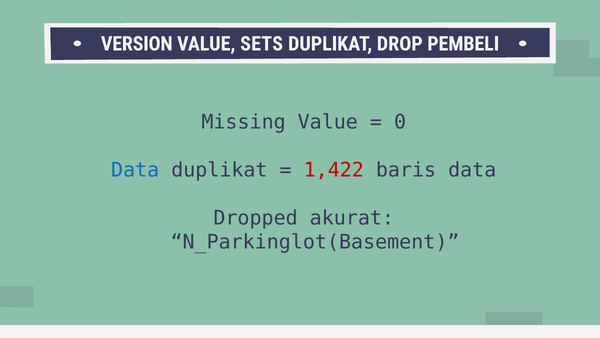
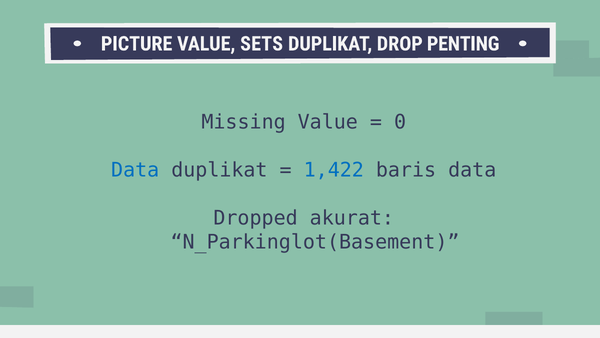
VERSION: VERSION -> PICTURE (137, 44)
PEMBELI: PEMBELI -> PENTING (463, 44)
1,422 colour: red -> blue (334, 170)
